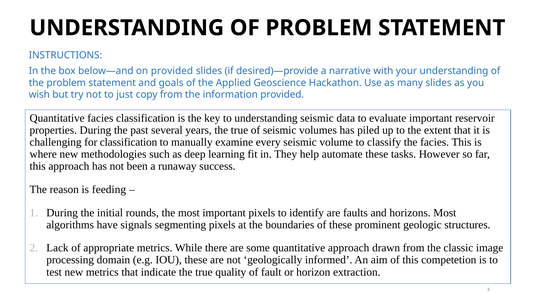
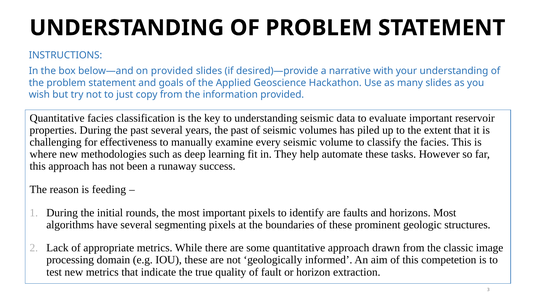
years the true: true -> past (240, 130)
for classification: classification -> effectiveness (129, 142)
have signals: signals -> several (136, 225)
